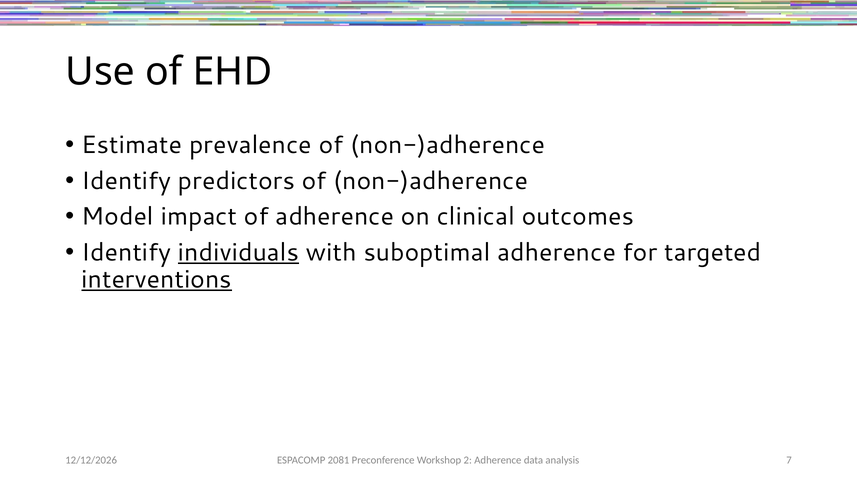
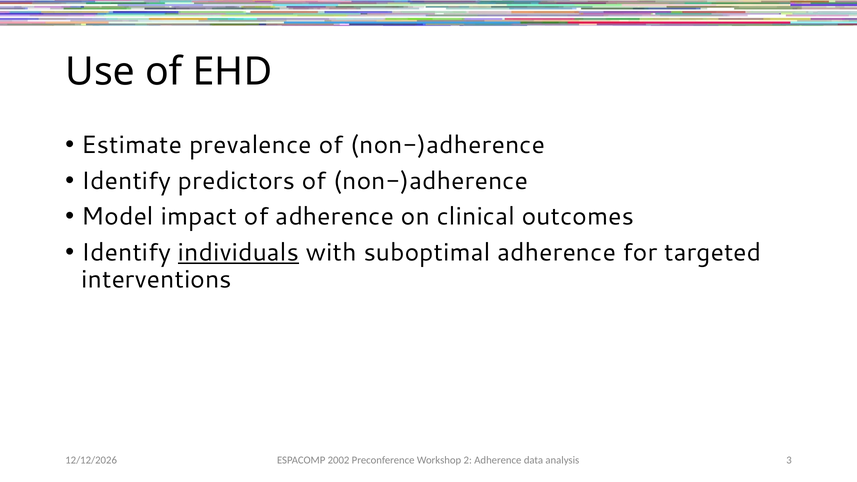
interventions underline: present -> none (157, 280)
2081: 2081 -> 2002 (339, 460)
7: 7 -> 3 (789, 460)
